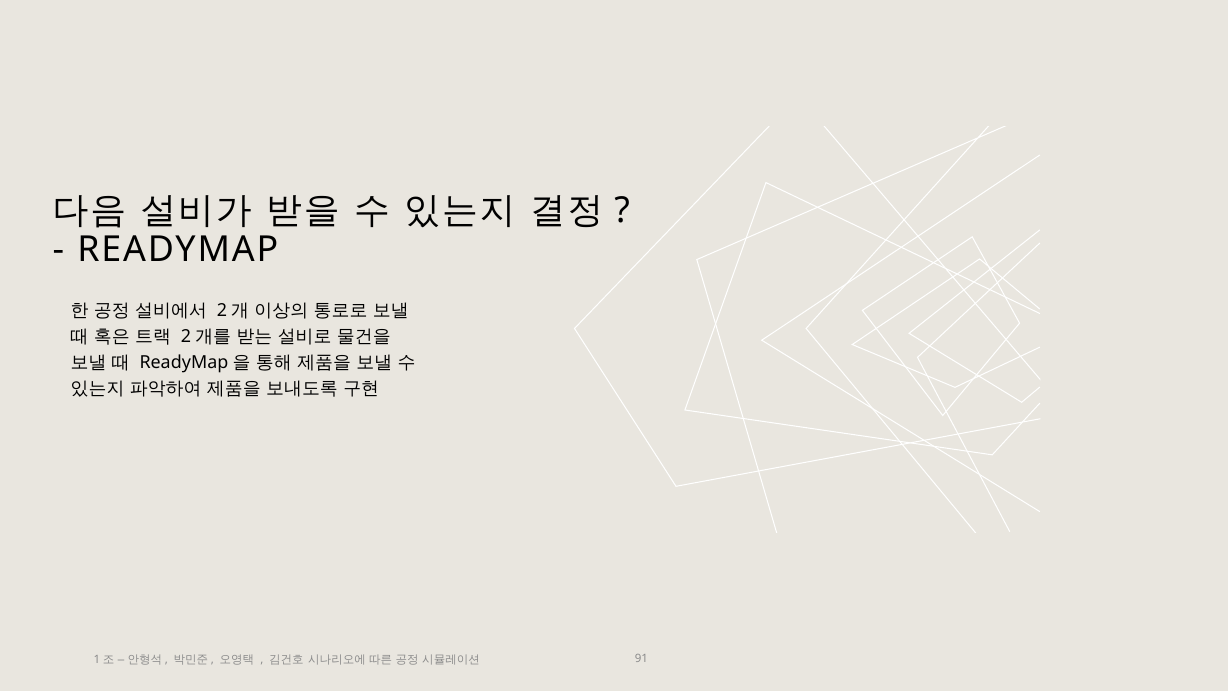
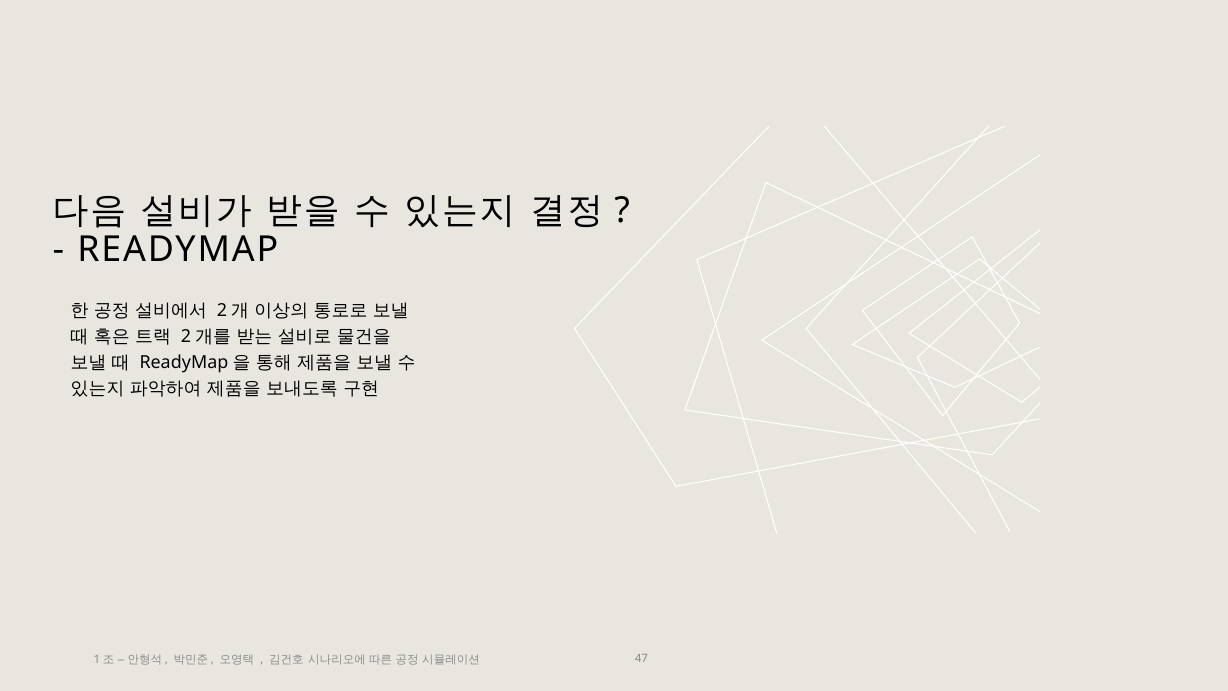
91: 91 -> 47 (641, 658)
